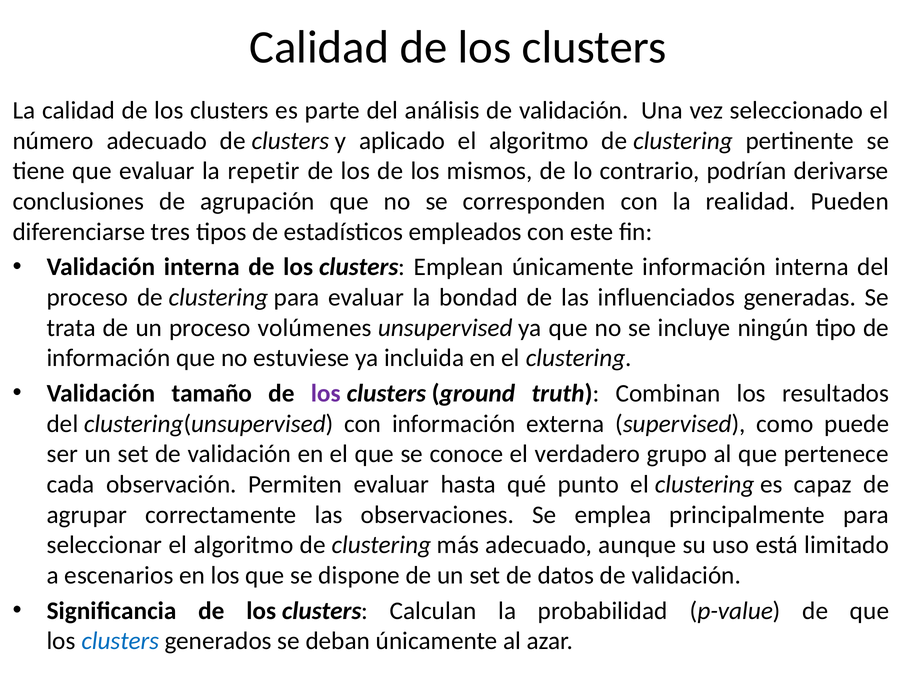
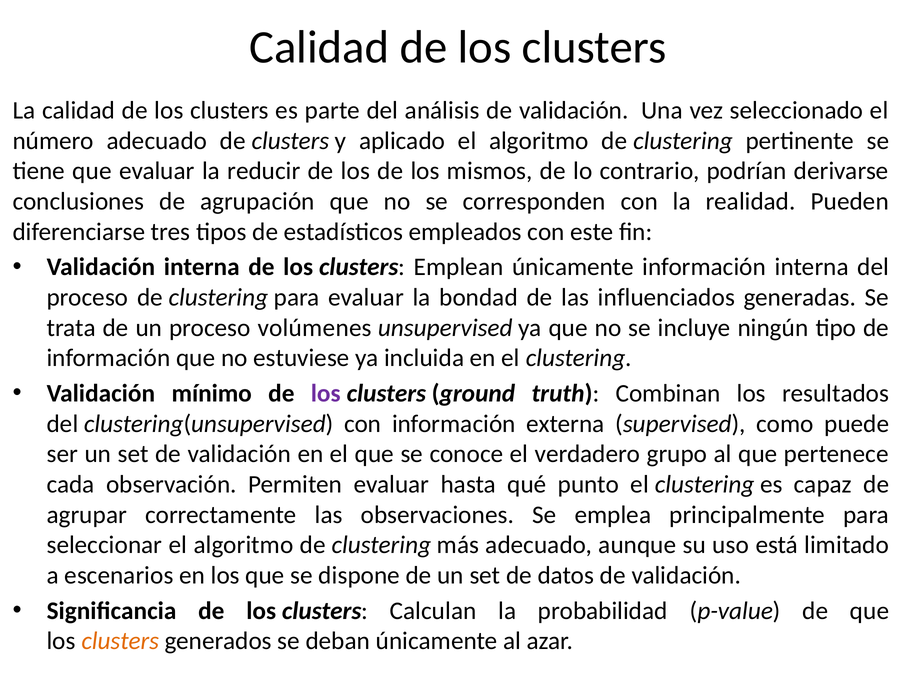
repetir: repetir -> reducir (264, 171)
tamaño: tamaño -> mínimo (212, 393)
clusters colour: blue -> orange (120, 641)
